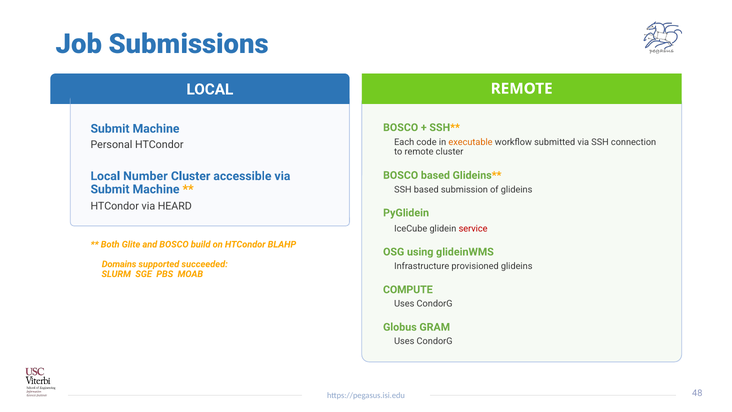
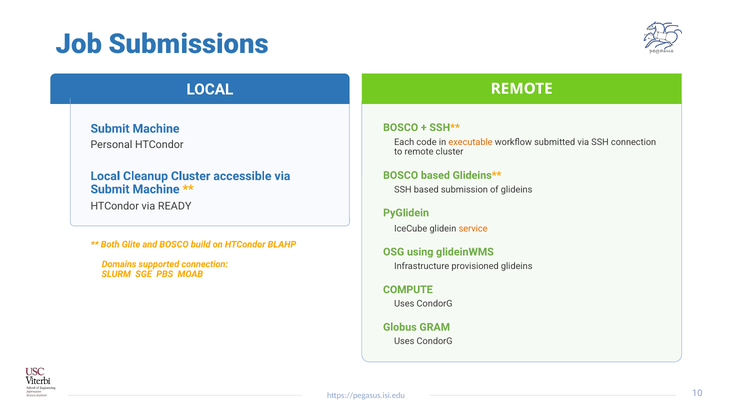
Number: Number -> Cleanup (145, 176)
HEARD: HEARD -> READY (175, 206)
service colour: red -> orange (473, 228)
supported succeeded: succeeded -> connection (205, 264)
48: 48 -> 10 (697, 393)
